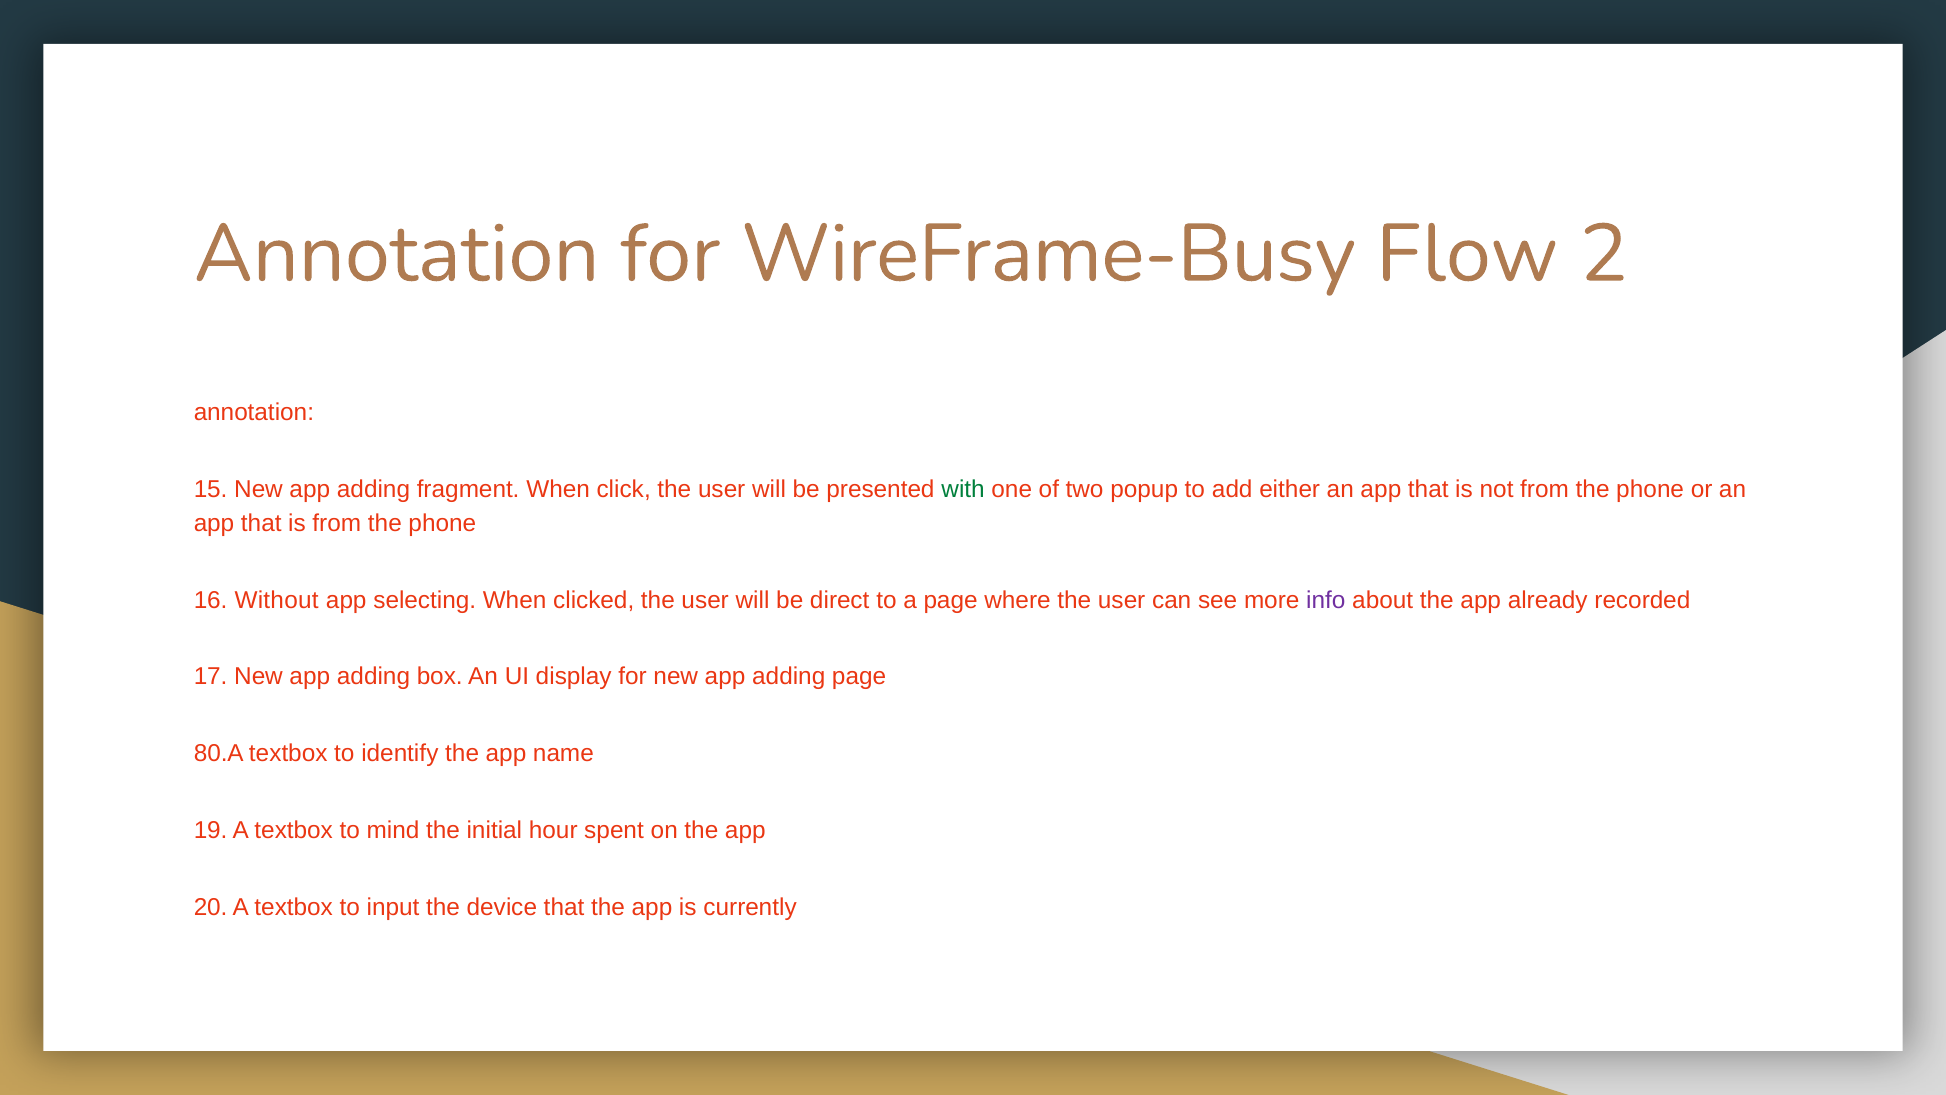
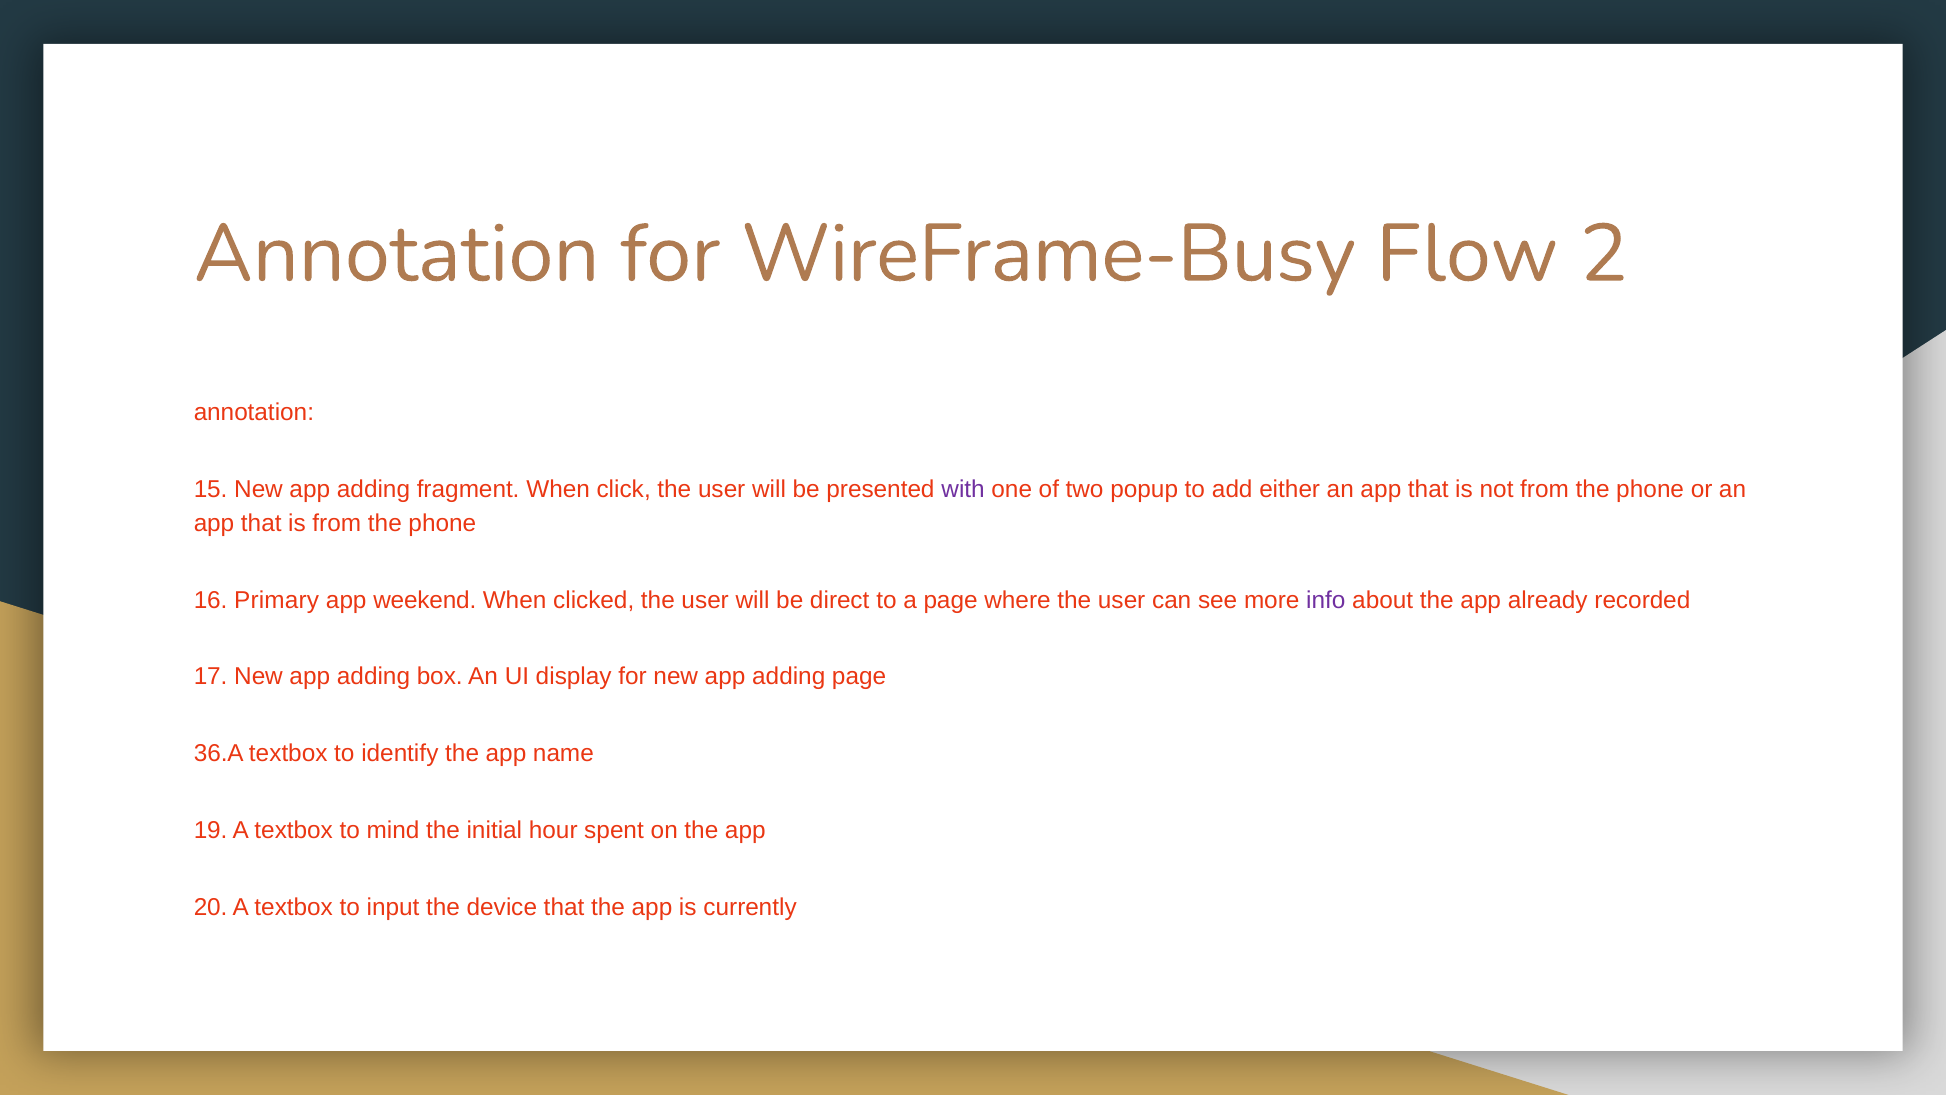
with colour: green -> purple (963, 489)
Without: Without -> Primary (277, 600)
selecting: selecting -> weekend (425, 600)
80.A: 80.A -> 36.A (219, 754)
